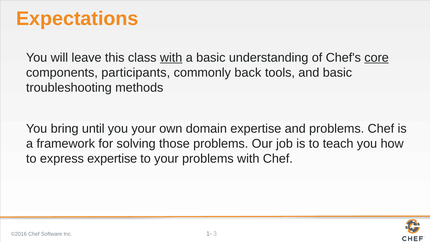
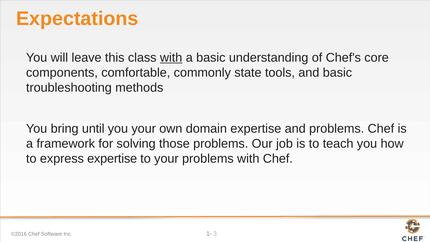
core underline: present -> none (377, 58)
participants: participants -> comfortable (136, 73)
back: back -> state (248, 73)
